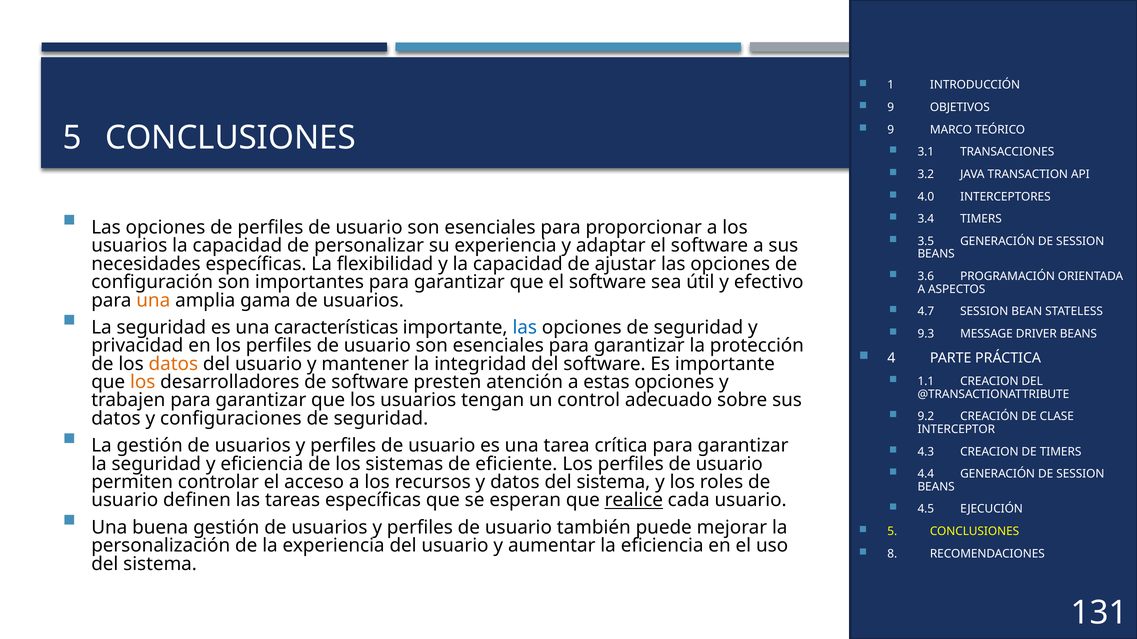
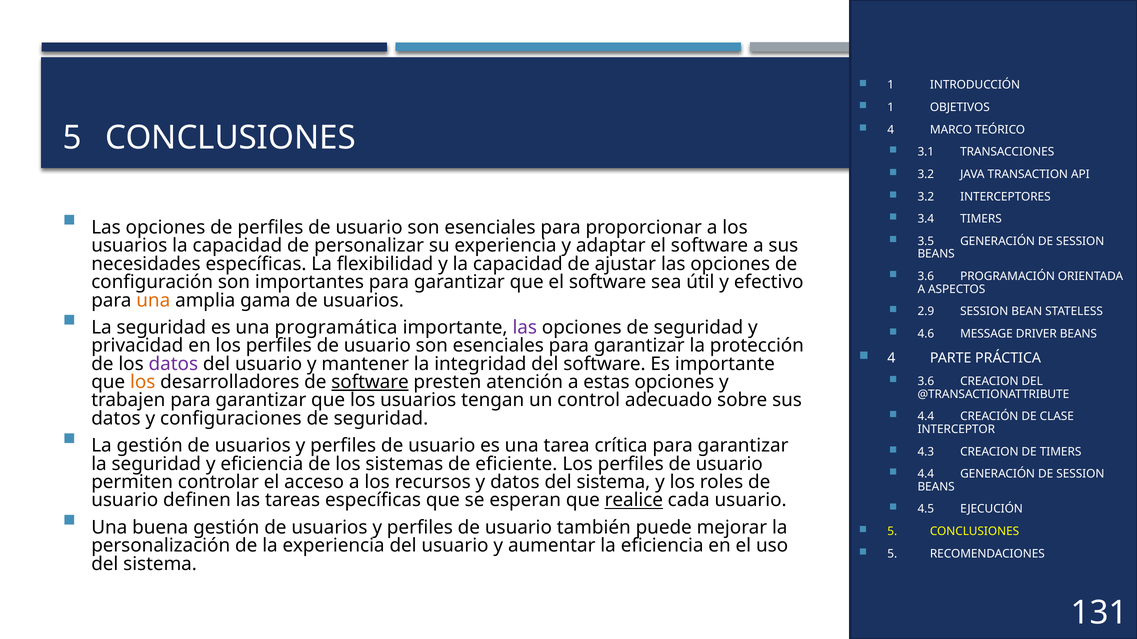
9: 9 -> 1 (891, 107)
9: 9 -> 4 (891, 130)
4.0: 4.0 -> 3.2 (926, 197)
4.7: 4.7 -> 2.9 (926, 312)
características: características -> programática (336, 328)
las colour: blue -> purple (525, 328)
9.3: 9.3 -> 4.6 (926, 334)
datos colour: orange -> purple (173, 364)
1.1: 1.1 -> 3.6 (926, 382)
software underline: none -> present (370, 382)
9.2: 9.2 -> 4.4 (926, 417)
8: 8 -> 5 (892, 554)
